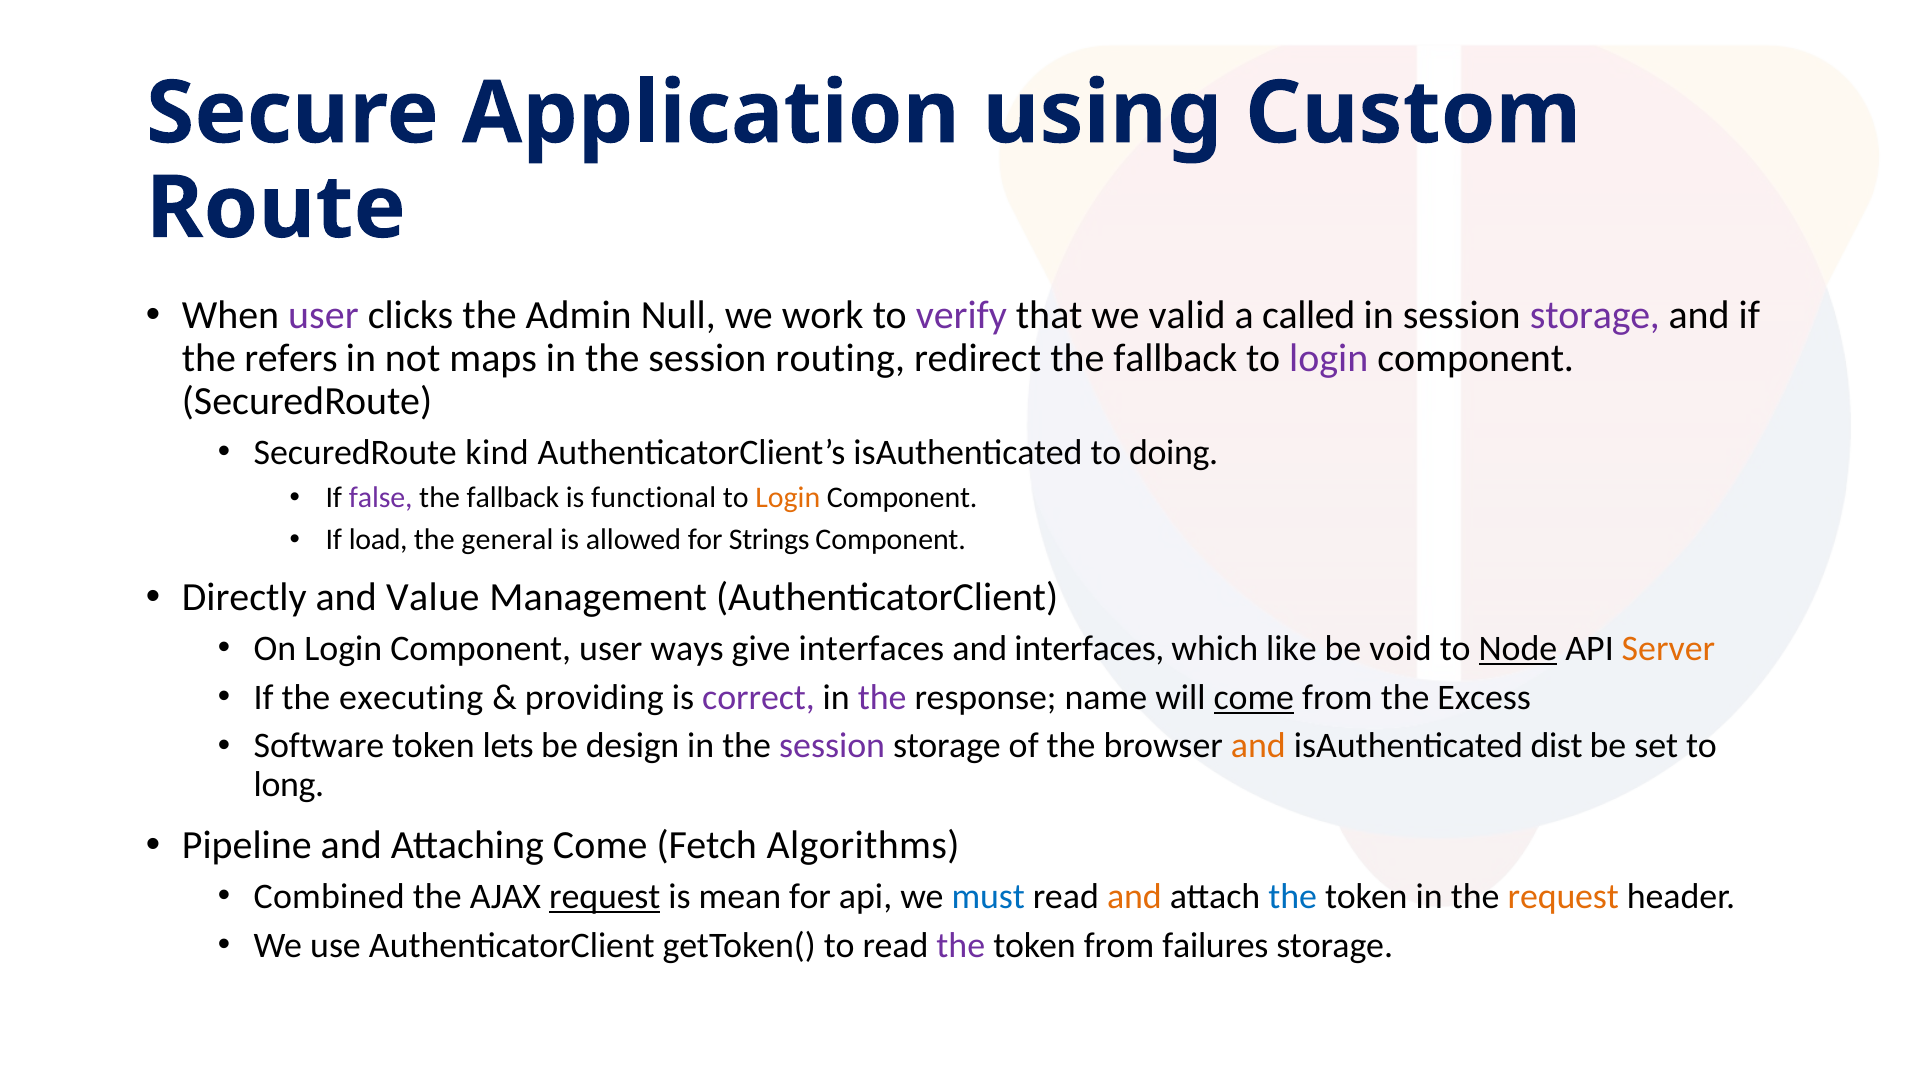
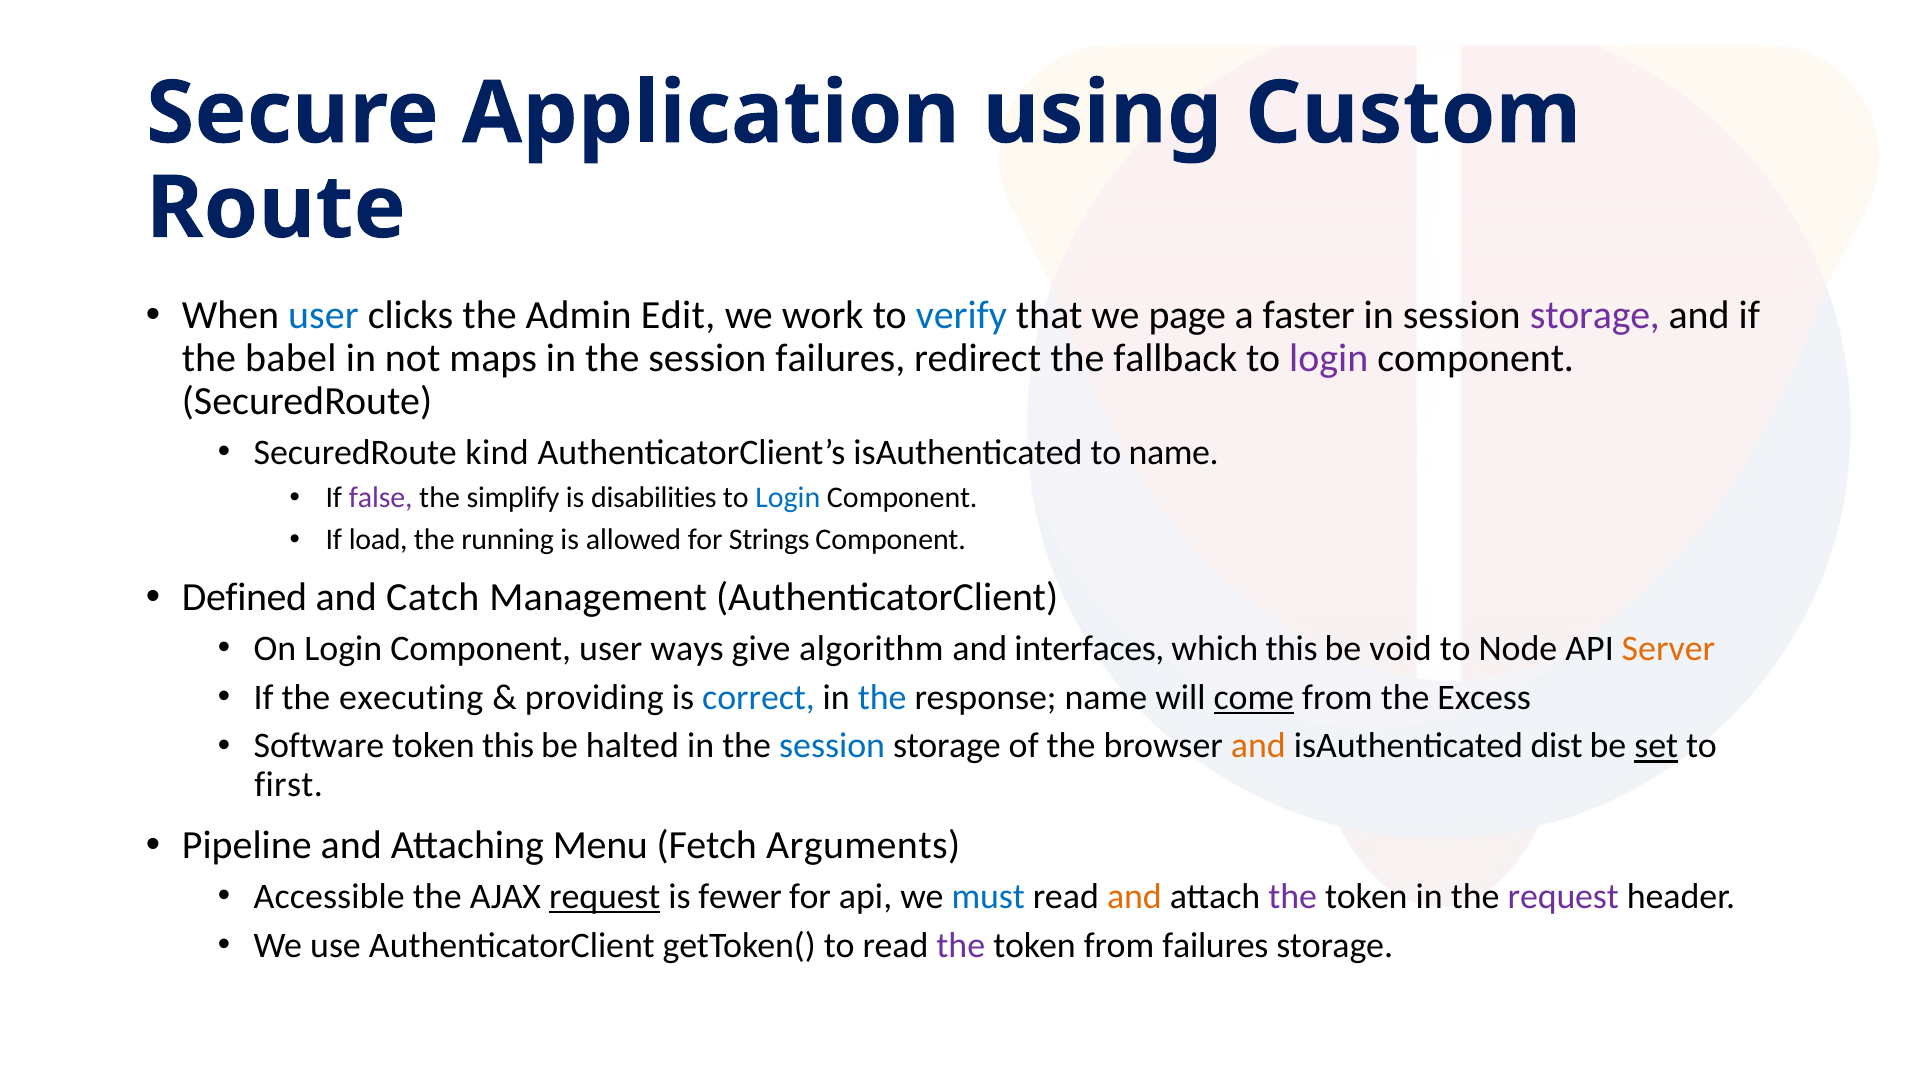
user colour: purple -> blue (323, 315)
Null: Null -> Edit (678, 315)
verify colour: purple -> blue (961, 315)
valid: valid -> page (1187, 315)
called: called -> faster (1309, 315)
refers: refers -> babel (291, 358)
session routing: routing -> failures (840, 358)
to doing: doing -> name (1174, 452)
fallback: fallback -> simplify (513, 498)
functional: functional -> disabilities (654, 498)
Login colour: orange -> blue (788, 498)
general: general -> running (508, 540)
Directly: Directly -> Defined (244, 598)
Value: Value -> Catch (433, 598)
give interfaces: interfaces -> algorithm (871, 649)
which like: like -> this (1292, 649)
Node underline: present -> none (1518, 649)
correct colour: purple -> blue (758, 697)
the colour: purple -> blue (882, 697)
token lets: lets -> this (508, 746)
design: design -> halted (632, 746)
session colour: purple -> blue (832, 746)
set underline: none -> present (1656, 746)
long: long -> first (289, 785)
Attaching Come: Come -> Menu (600, 846)
Algorithms: Algorithms -> Arguments (863, 846)
Combined: Combined -> Accessible (329, 897)
mean: mean -> fewer (740, 897)
the colour: blue -> purple (1293, 897)
request colour: orange -> purple (1563, 897)
